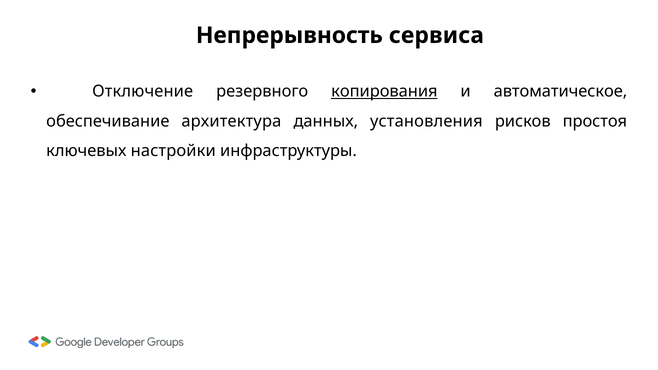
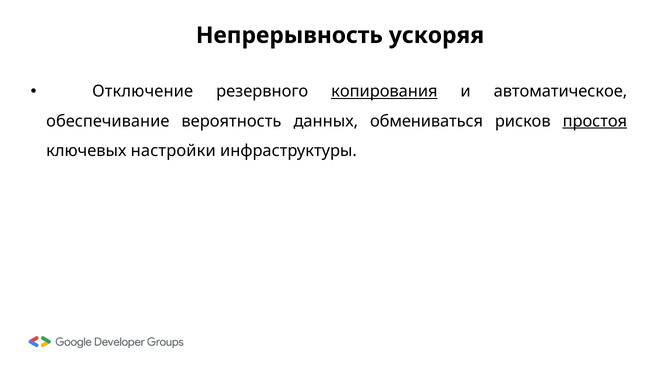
сервиса: сервиса -> ускоряя (436, 35)
архитектура: архитектура -> вероятность (231, 121)
установления: установления -> обмениваться (427, 121)
простоя underline: none -> present (595, 121)
